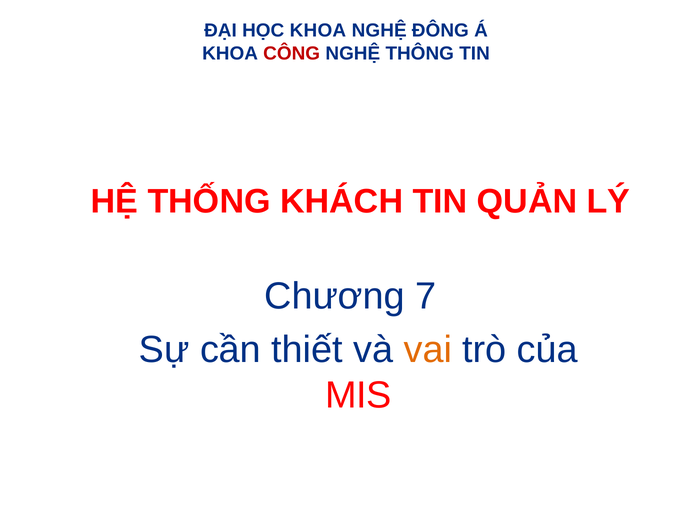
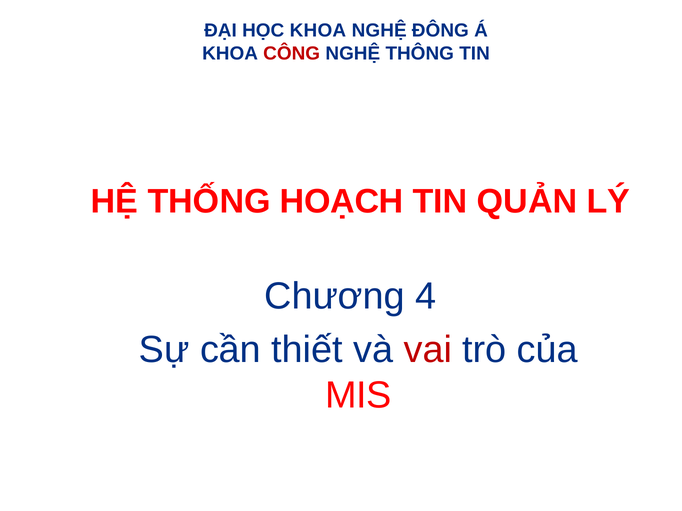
KHÁCH: KHÁCH -> HOẠCH (342, 202)
7: 7 -> 4 (426, 297)
vai colour: orange -> red (428, 350)
